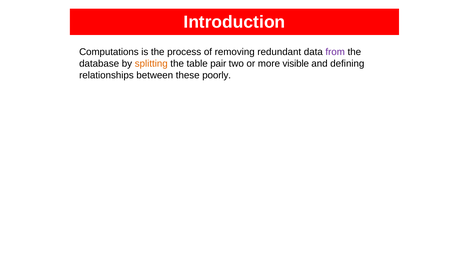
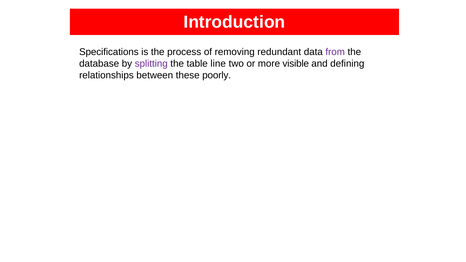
Computations: Computations -> Specifications (109, 52)
splitting colour: orange -> purple (151, 64)
pair: pair -> line (218, 64)
